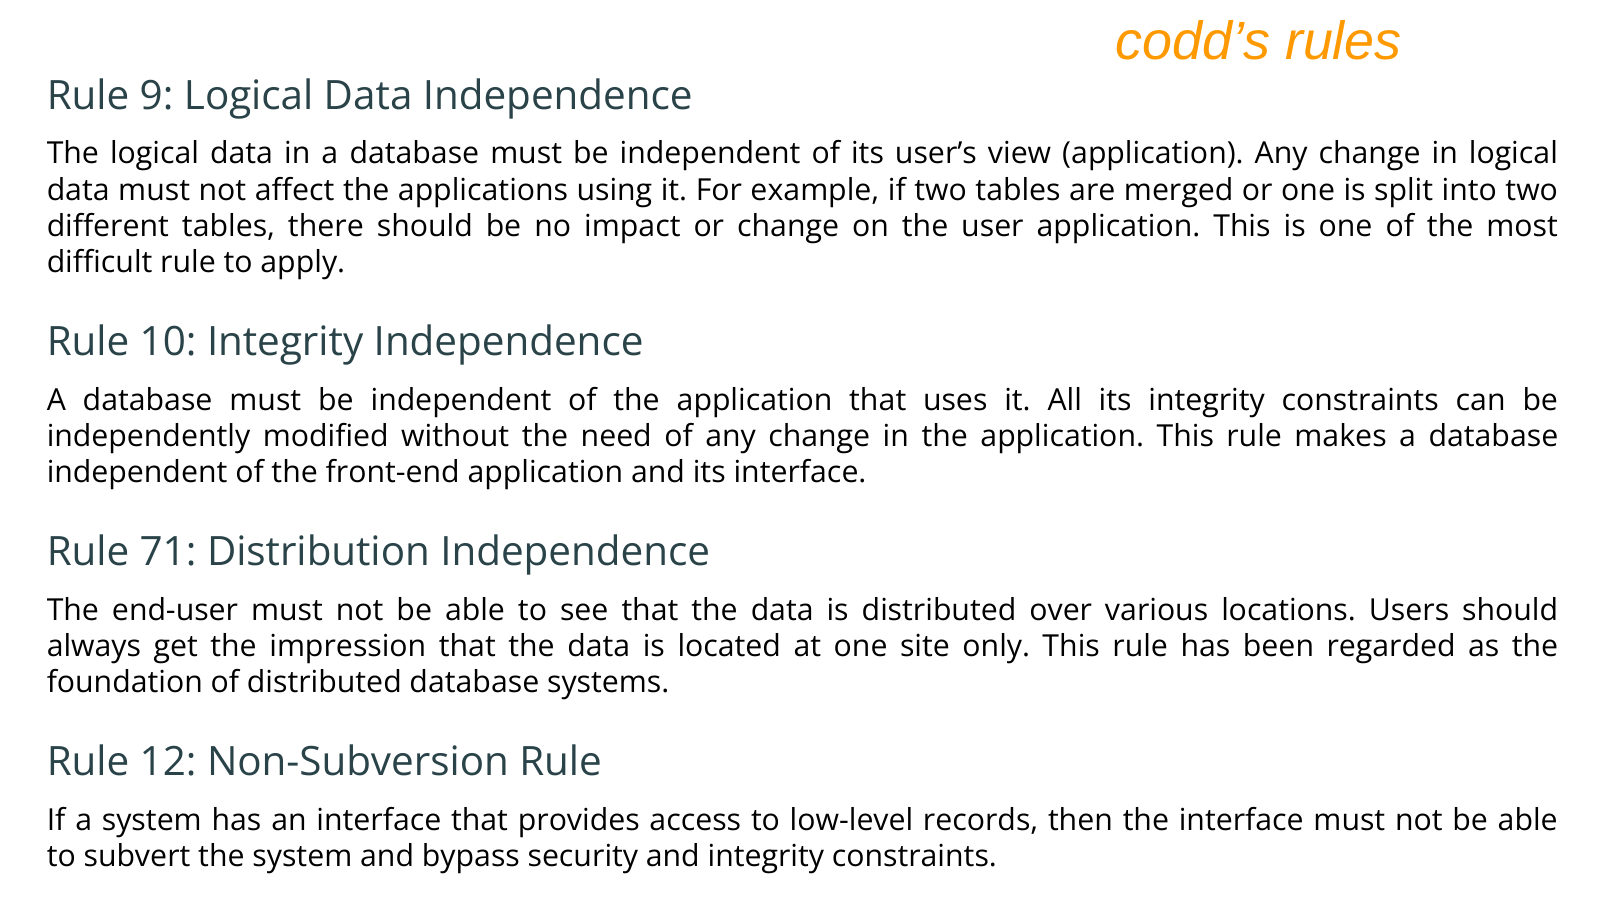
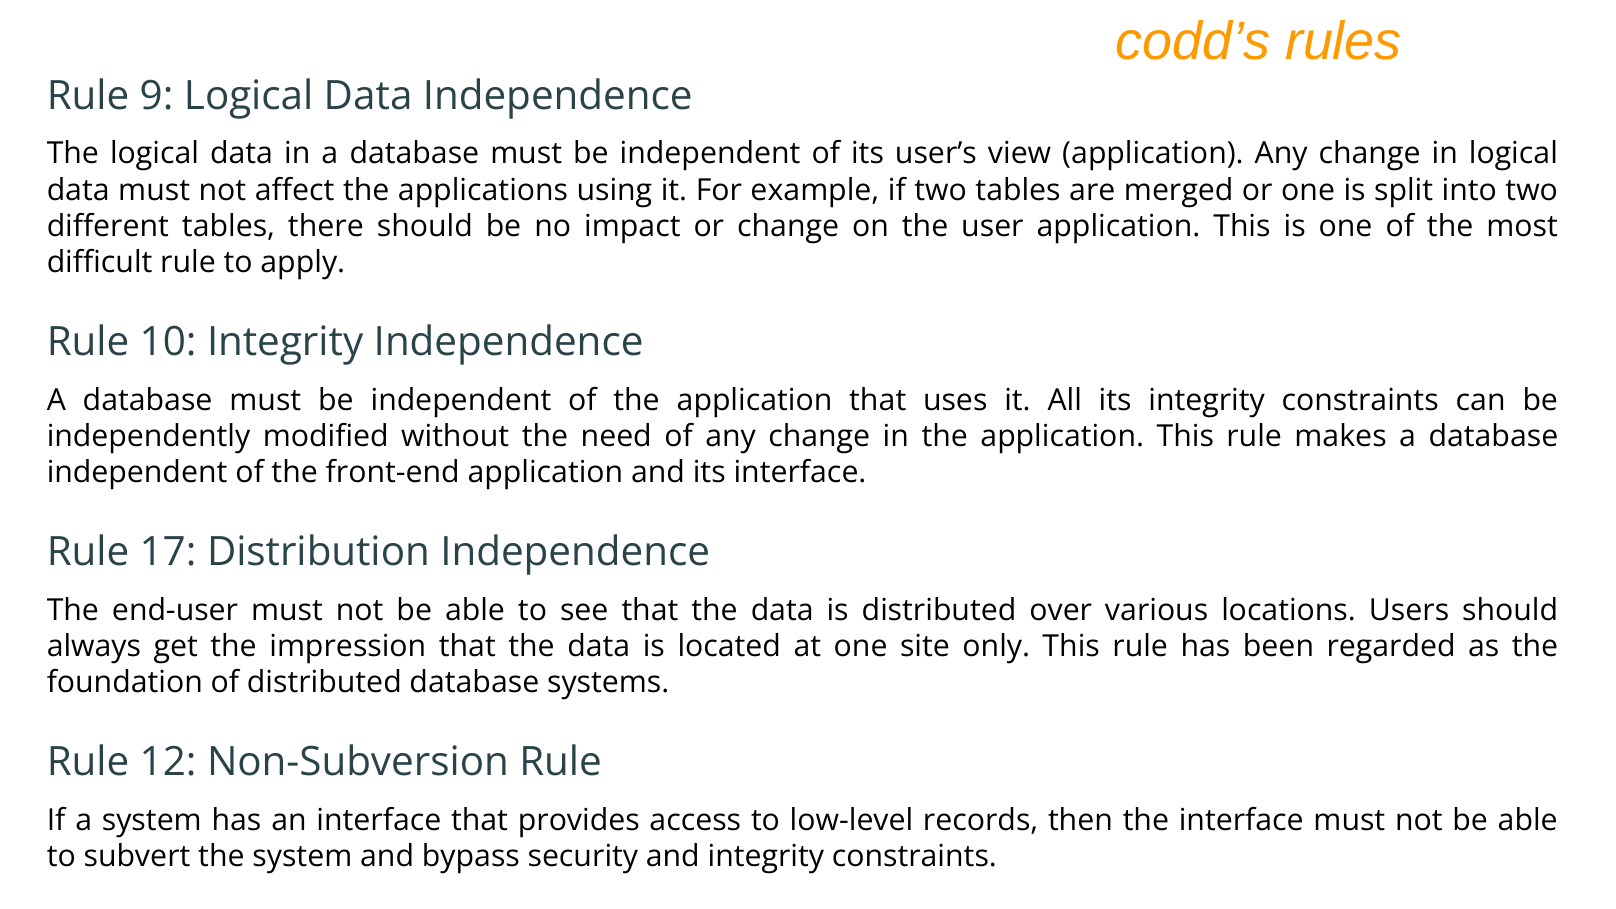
71: 71 -> 17 (168, 552)
